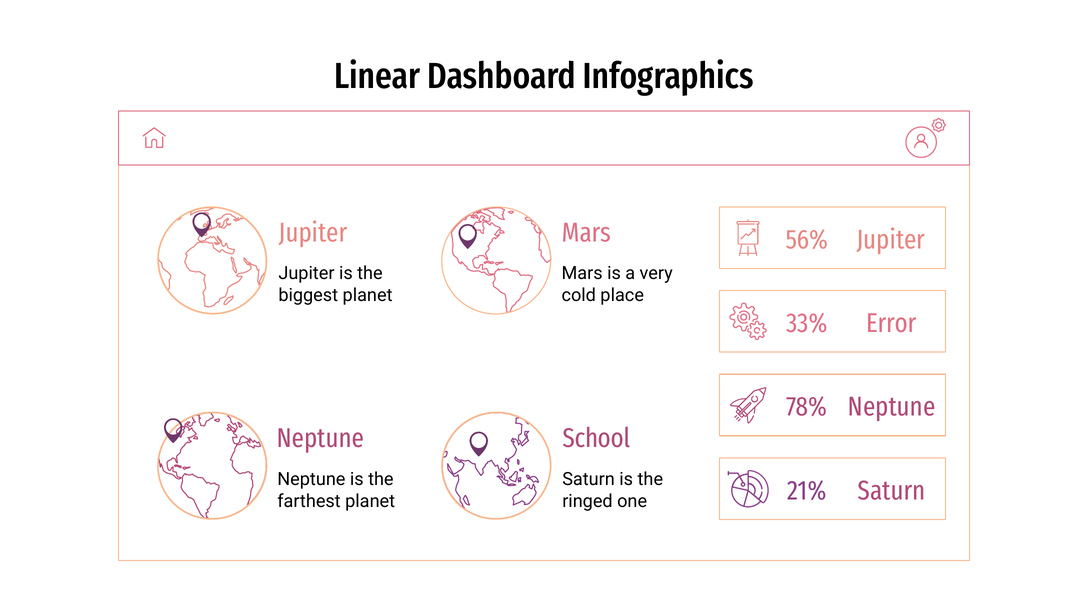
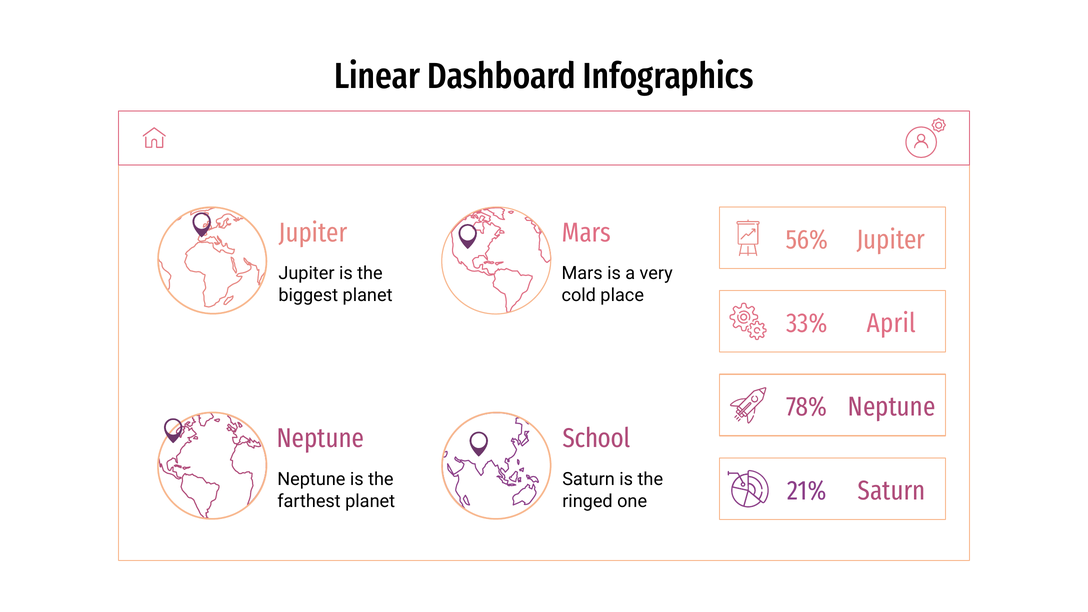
Error: Error -> April (891, 323)
